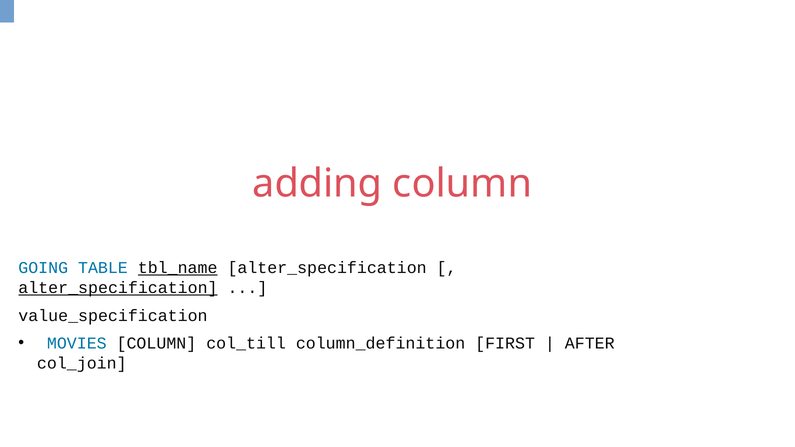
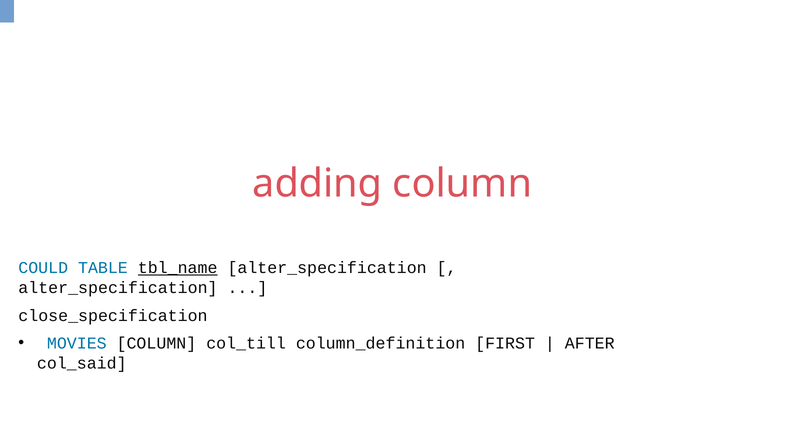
GOING: GOING -> COULD (43, 268)
alter_specification underline: present -> none (118, 288)
value_specification: value_specification -> close_specification (113, 316)
col_join: col_join -> col_said (82, 363)
